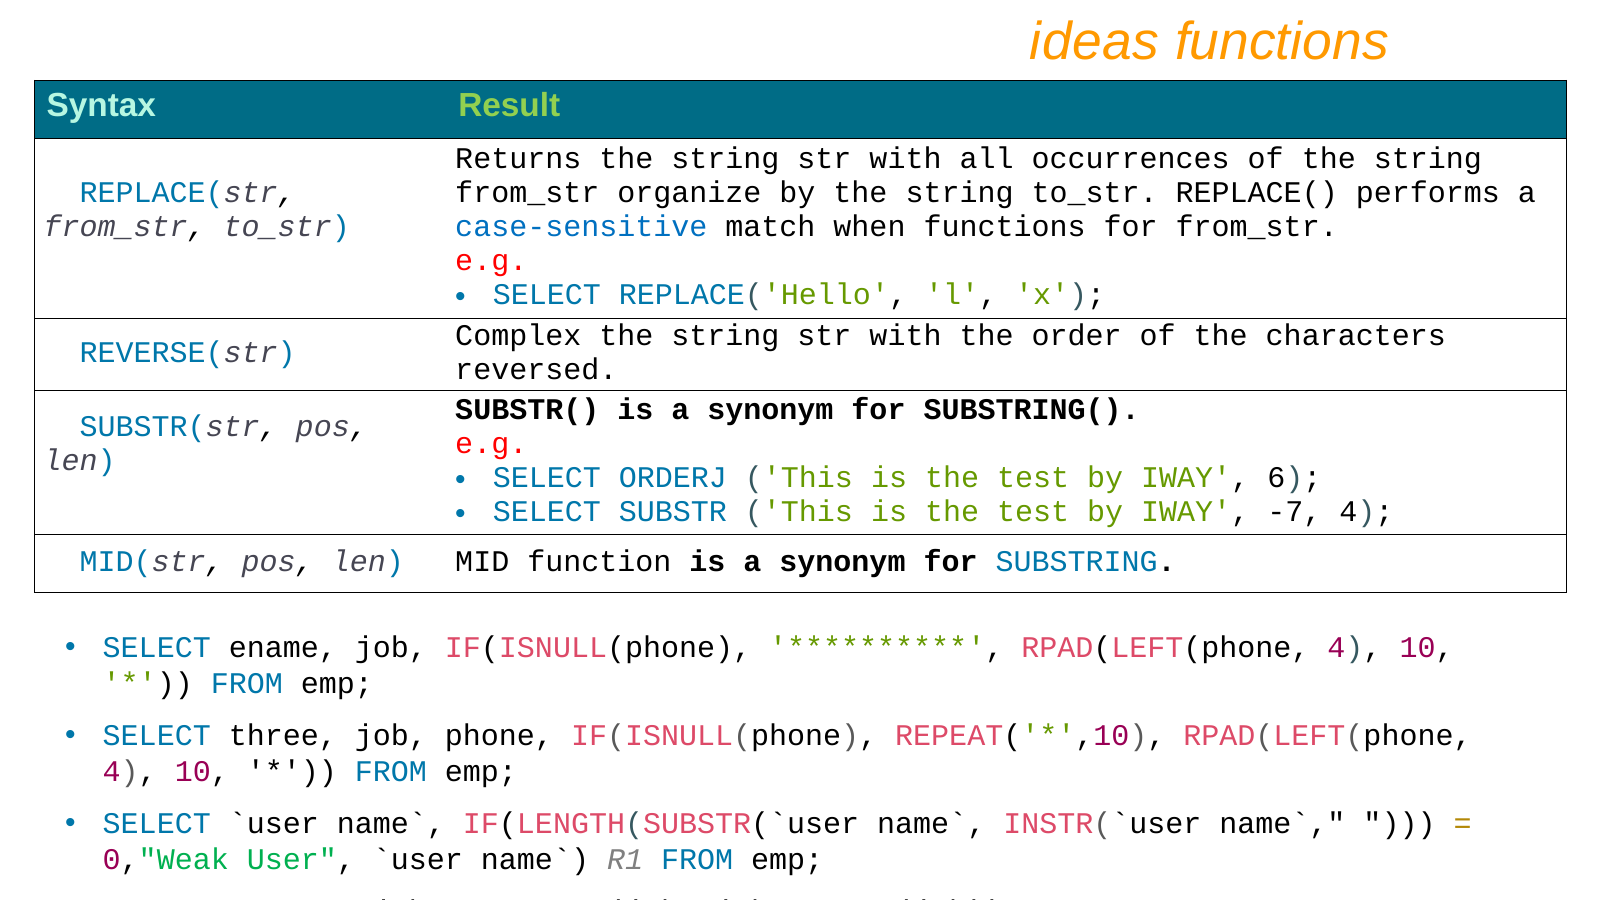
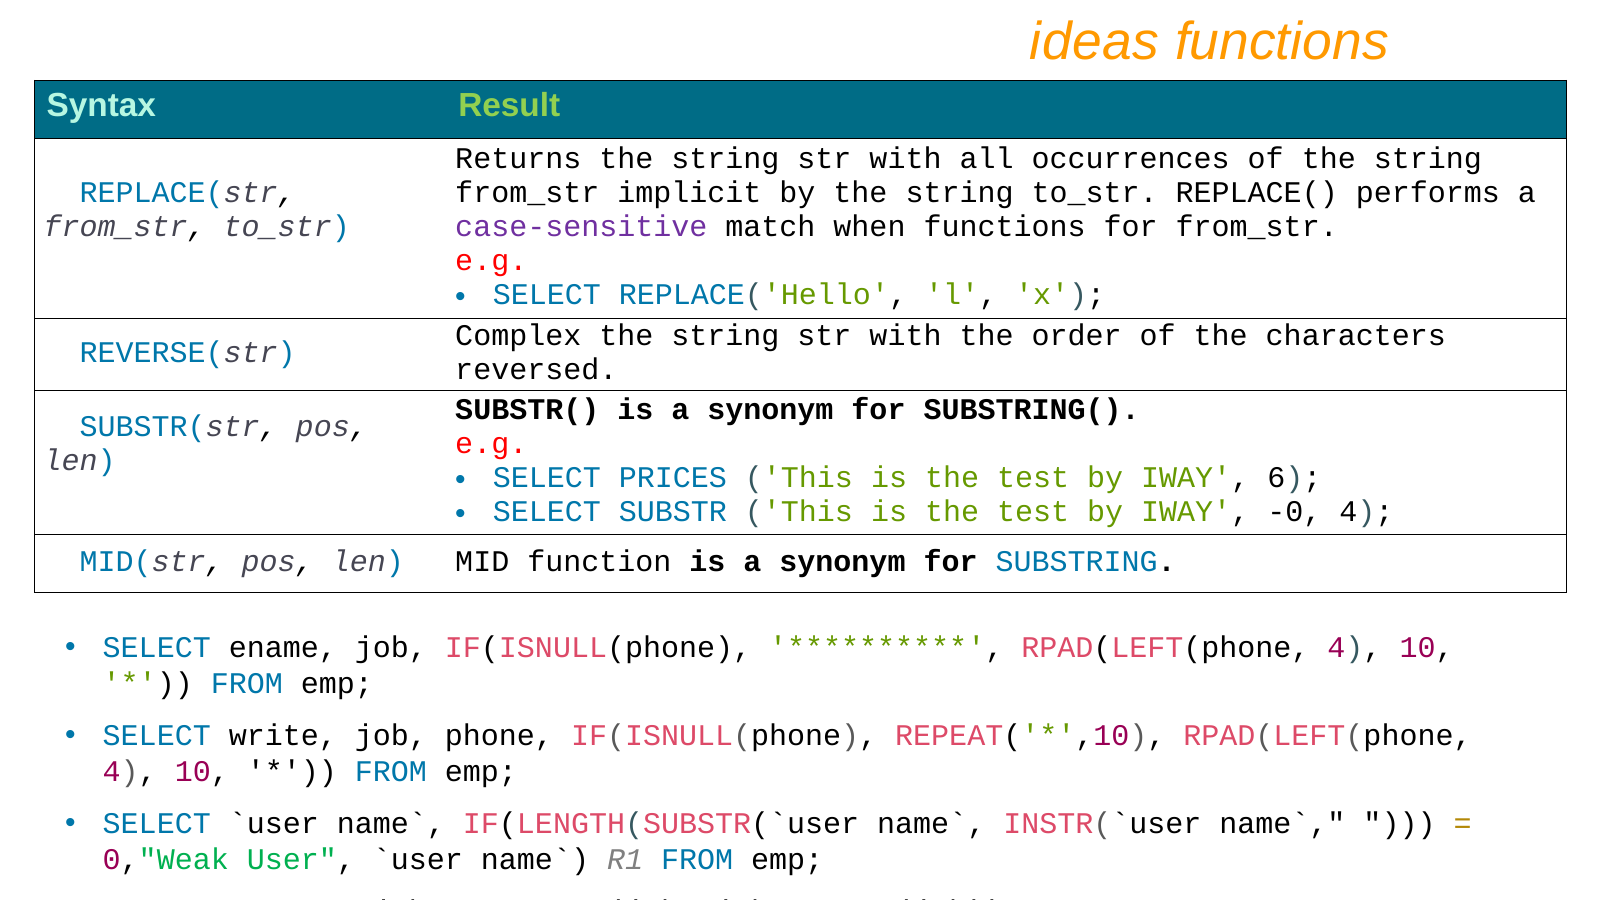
organize: organize -> implicit (689, 193)
case-sensitive colour: blue -> purple (581, 227)
ORDERJ: ORDERJ -> PRICES (673, 478)
-7: -7 -> -0 (1294, 512)
three: three -> write (283, 736)
